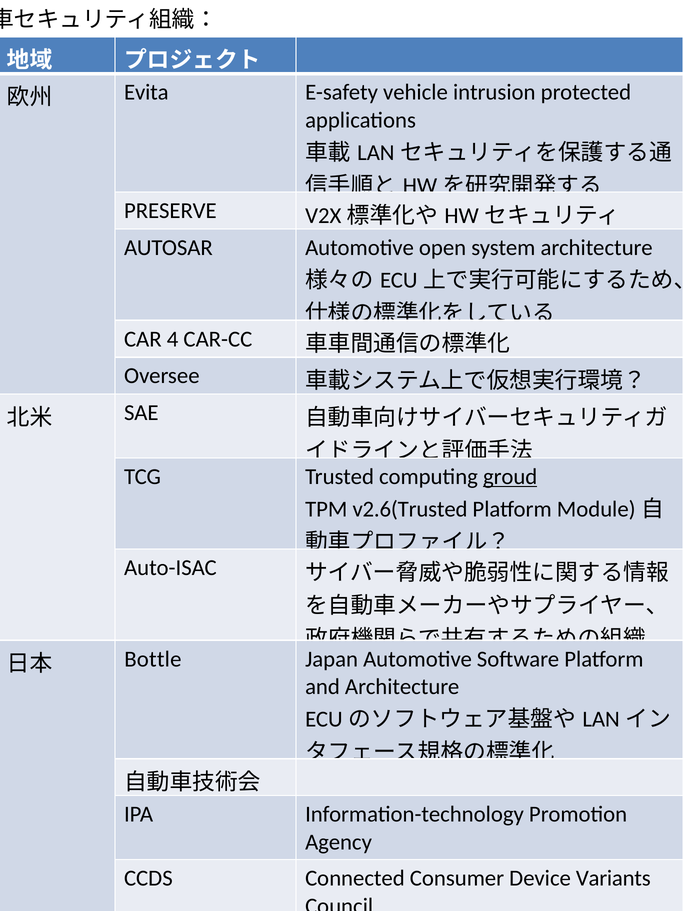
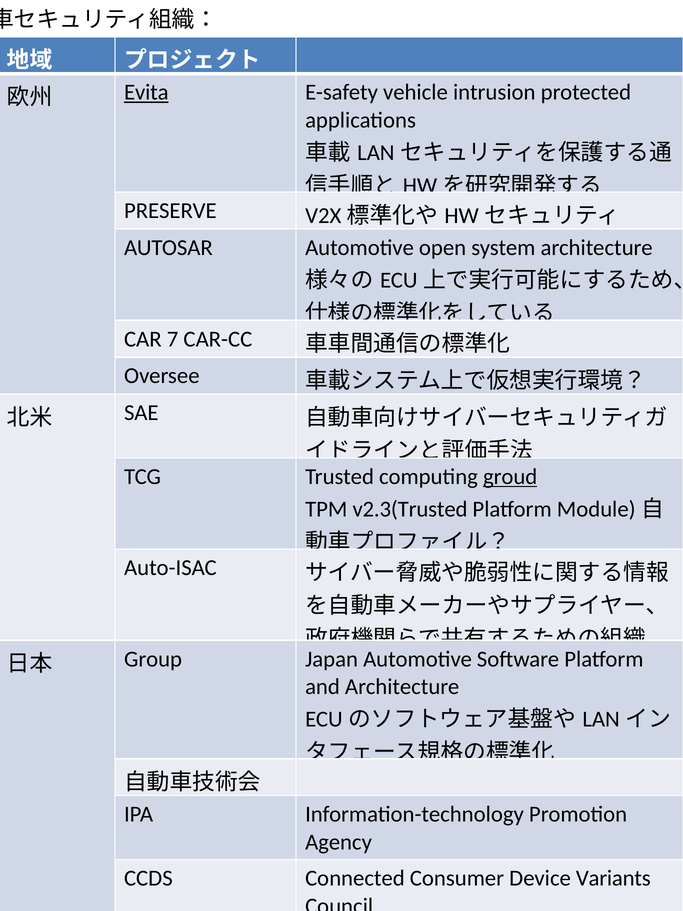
Evita underline: none -> present (146, 92)
4: 4 -> 7 (173, 339)
v2.6(Trusted: v2.6(Trusted -> v2.3(Trusted (410, 509)
Bottle: Bottle -> Group (153, 659)
